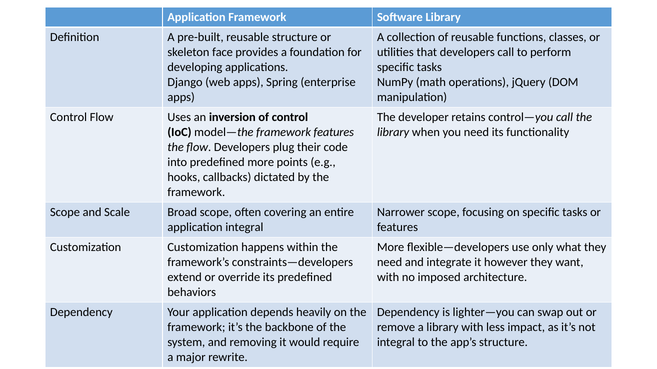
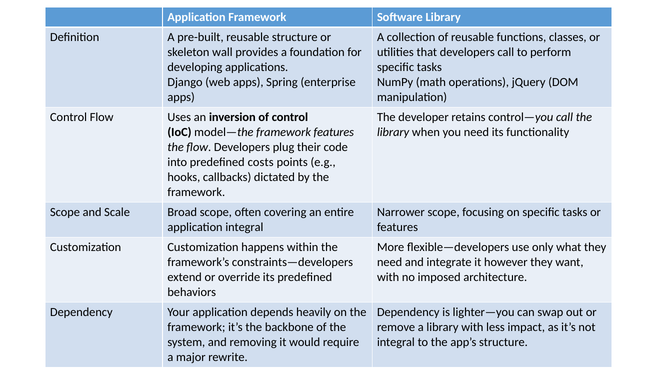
face: face -> wall (222, 52)
predefined more: more -> costs (261, 163)
